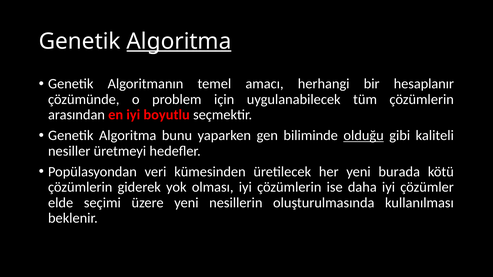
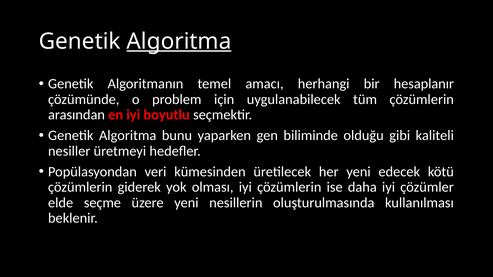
olduğu underline: present -> none (364, 136)
burada: burada -> edecek (399, 172)
seçimi: seçimi -> seçme (102, 203)
